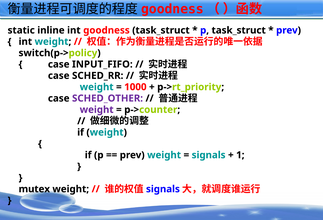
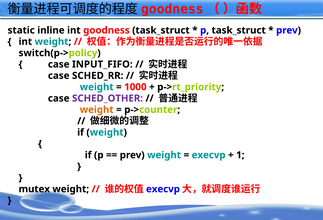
weight colour: purple -> orange (97, 110)
signals: signals -> execvp (209, 155)
signals: signals -> execvp (163, 189)
